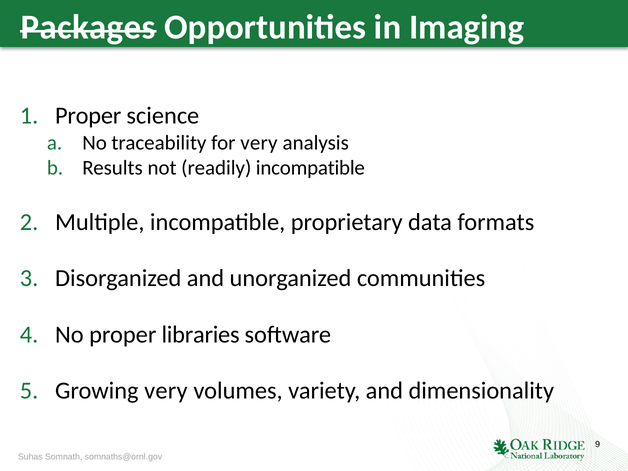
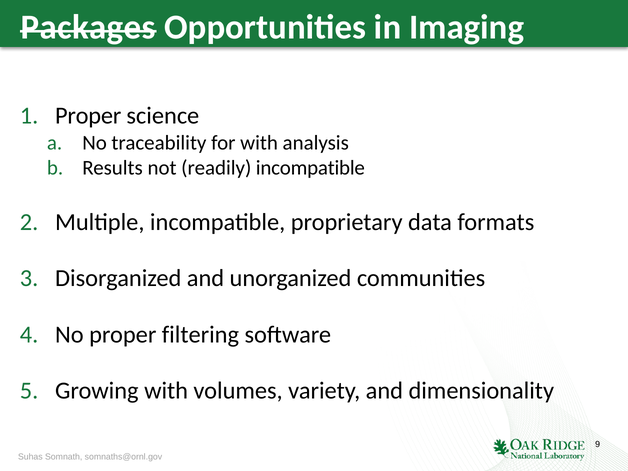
for very: very -> with (259, 143)
libraries: libraries -> filtering (200, 335)
Growing very: very -> with (166, 391)
